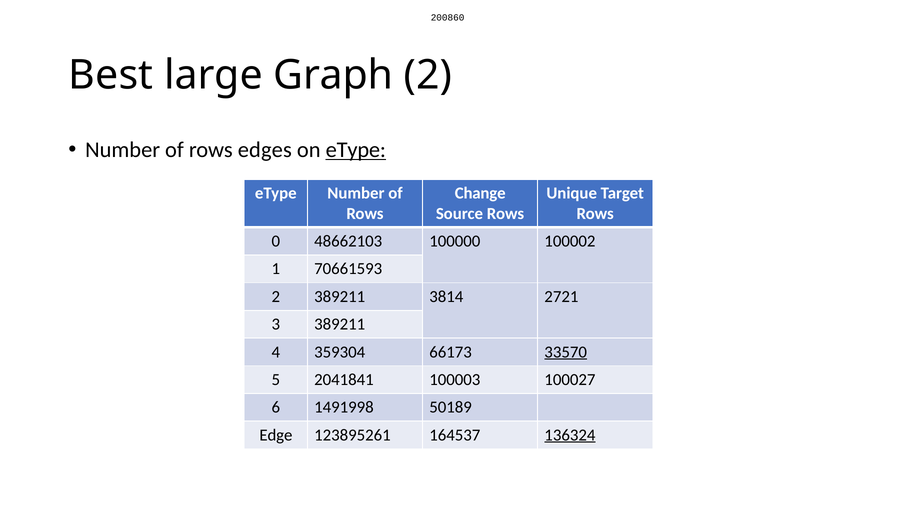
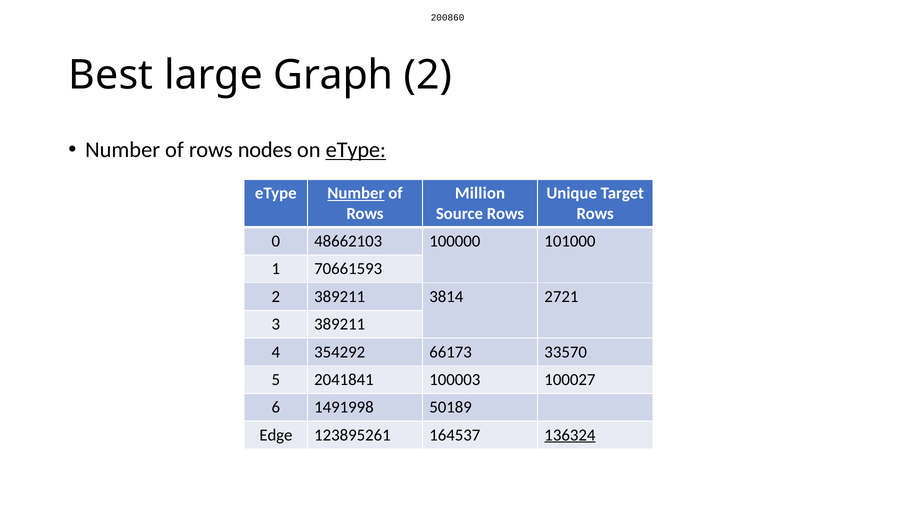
edges: edges -> nodes (265, 150)
Number underline: none -> present (356, 193)
Change: Change -> Million (480, 193)
100002: 100002 -> 101000 (570, 241)
359304: 359304 -> 354292 (340, 352)
33570 underline: present -> none (566, 352)
